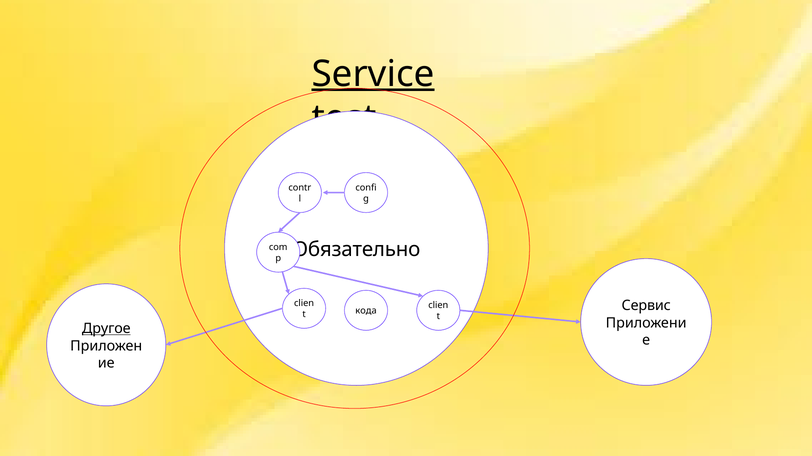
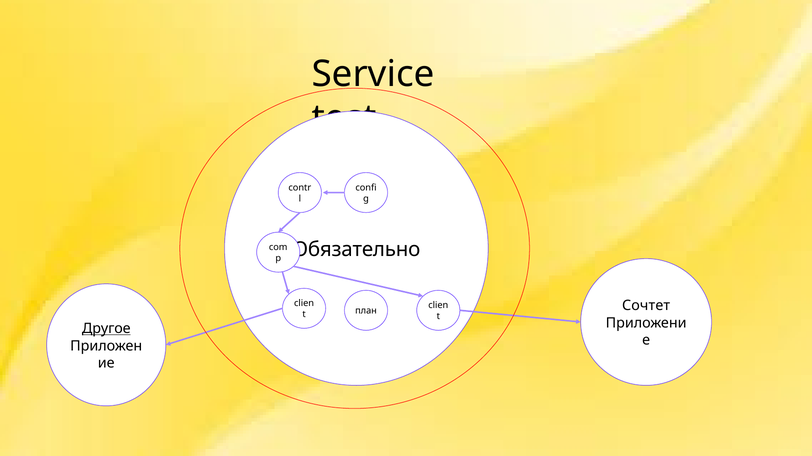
Service underline: present -> none (373, 74)
Сервис: Сервис -> Сочтет (646, 306)
кода: кода -> план (366, 311)
